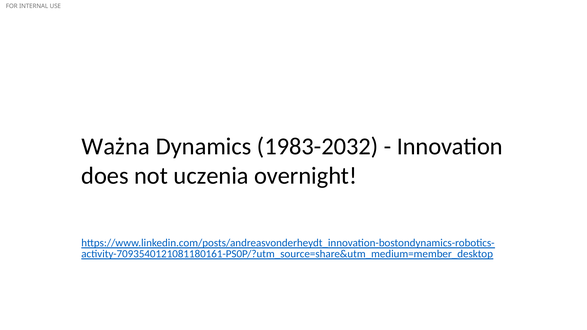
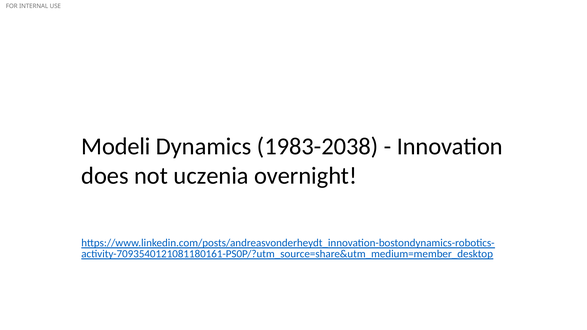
Ważna: Ważna -> Modeli (116, 147)
1983-2032: 1983-2032 -> 1983-2038 (318, 147)
